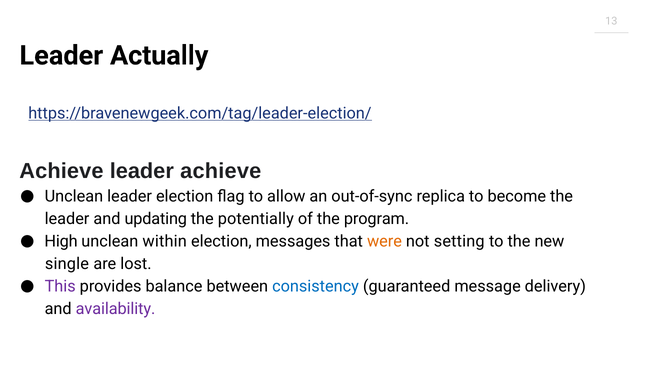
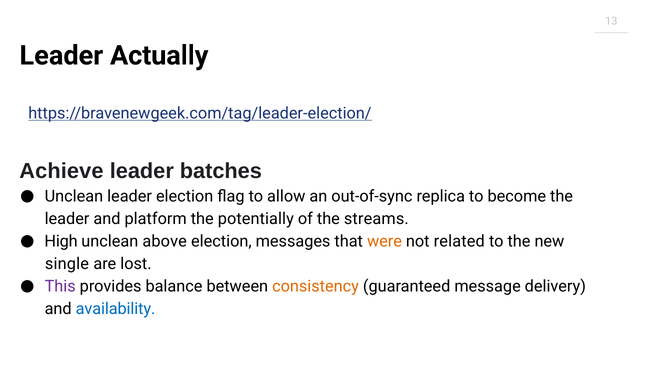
leader achieve: achieve -> batches (221, 171)
updating: updating -> platform (156, 219)
program: program -> streams (376, 219)
within: within -> above (165, 241)
setting: setting -> related (459, 241)
consistency colour: blue -> orange (316, 286)
availability colour: purple -> blue (116, 309)
